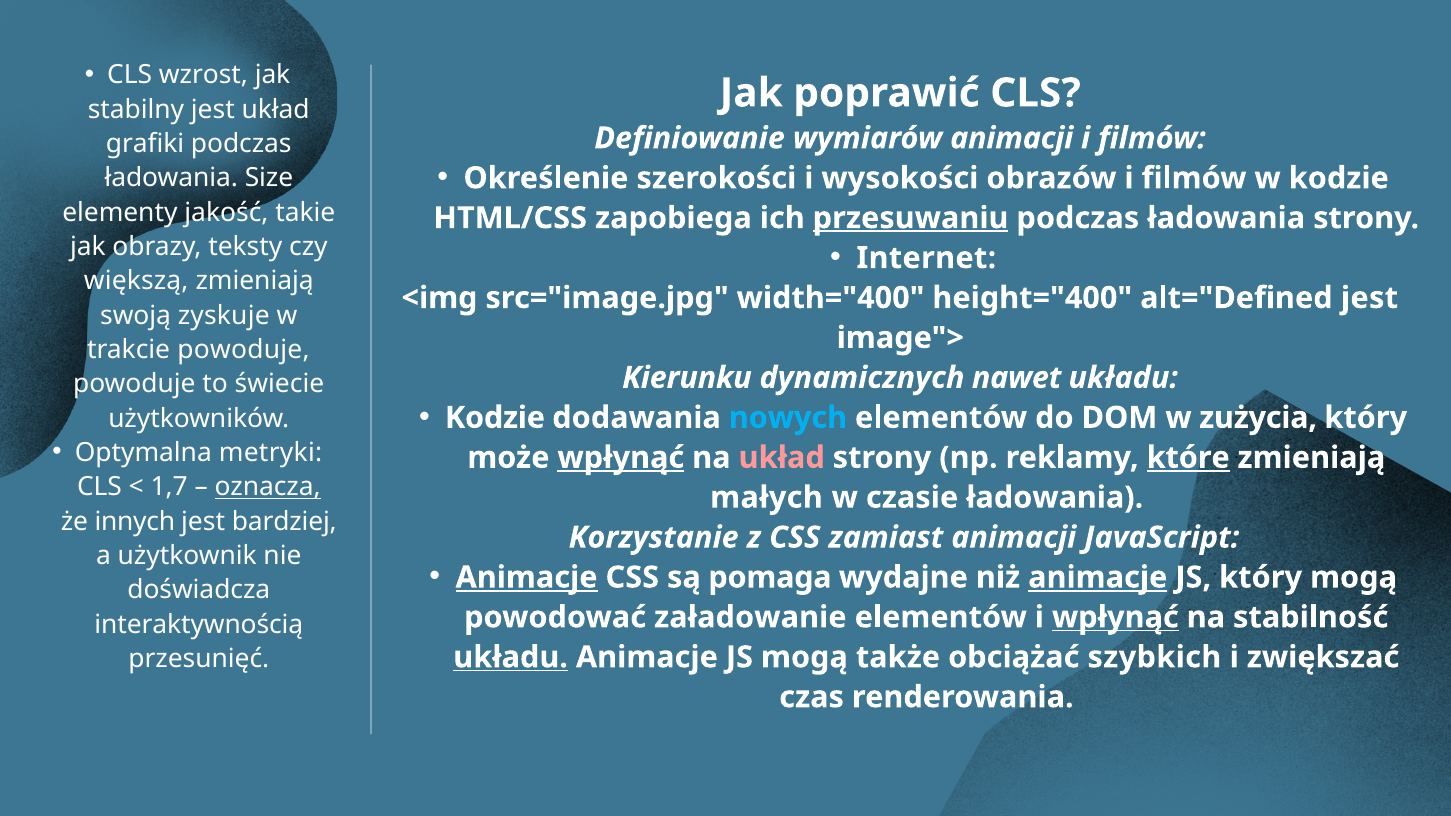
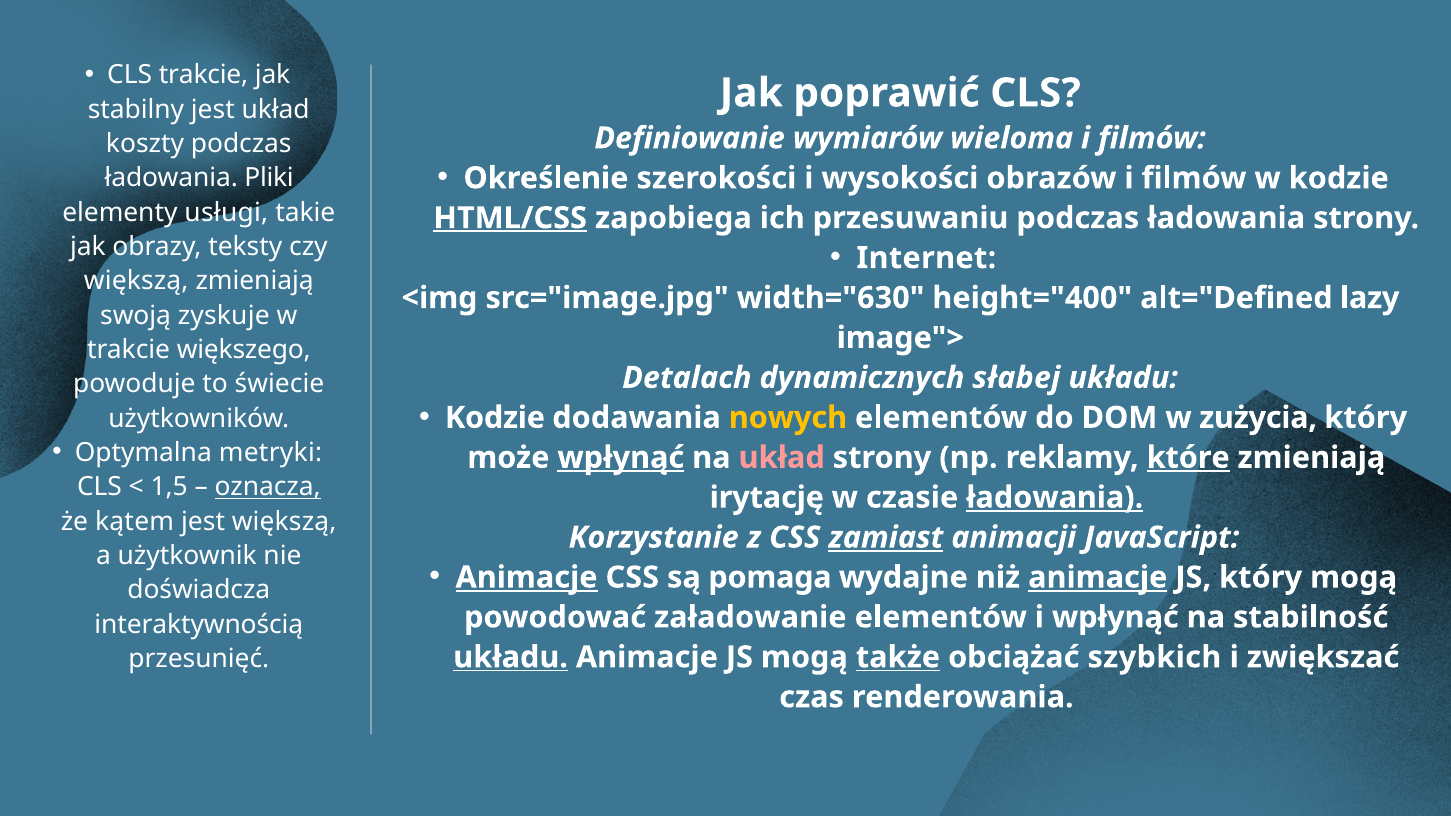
CLS wzrost: wzrost -> trakcie (204, 75)
wymiarów animacji: animacji -> wieloma (1012, 138)
grafiki: grafiki -> koszty (145, 144)
Size: Size -> Pliki (269, 178)
jakość: jakość -> usługi (226, 212)
HTML/CSS underline: none -> present (510, 218)
przesuwaniu underline: present -> none (911, 218)
width="400: width="400 -> width="630 (831, 298)
alt="Defined jest: jest -> lazy (1370, 298)
trakcie powoduje: powoduje -> większego (244, 350)
Kierunku: Kierunku -> Detalach (687, 378)
nawet: nawet -> słabej (1016, 378)
nowych colour: light blue -> yellow (788, 418)
1,7: 1,7 -> 1,5 (169, 487)
małych: małych -> irytację (767, 498)
ładowania underline: none -> present (1055, 498)
innych: innych -> kątem (135, 521)
jest bardziej: bardziej -> większą (284, 521)
zamiast underline: none -> present (886, 538)
wpłynąć underline: present -> none (1115, 617)
także underline: none -> present (898, 657)
